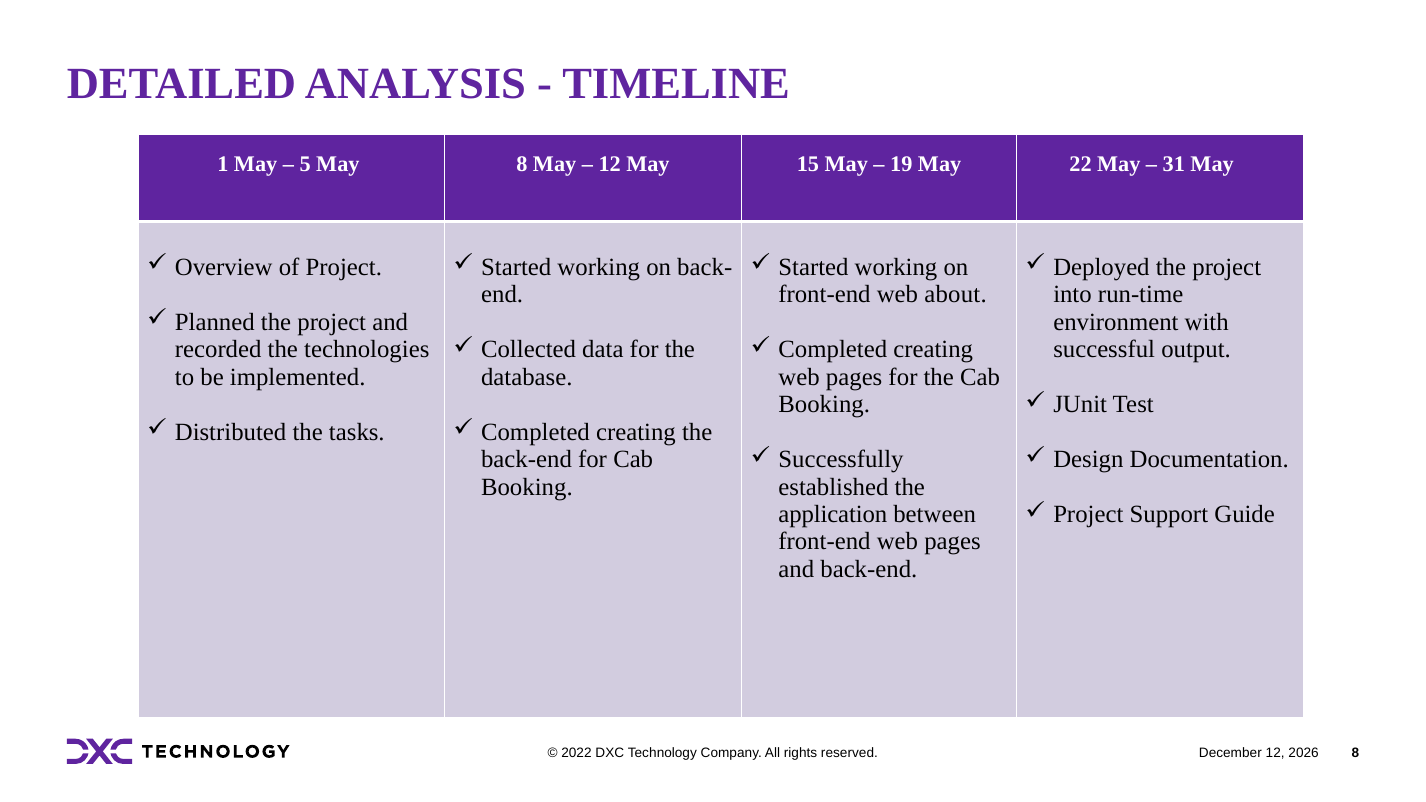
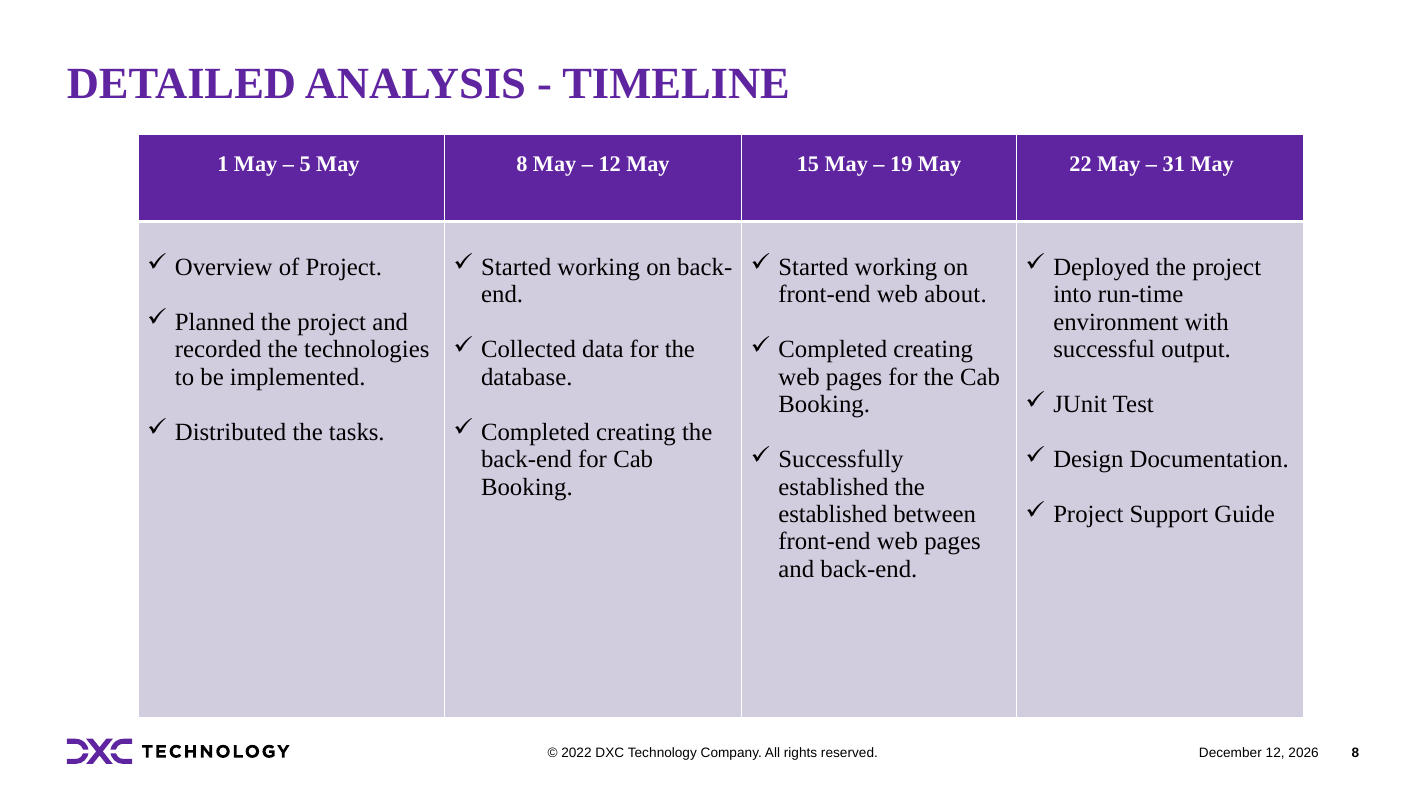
application: application -> established (833, 514)
